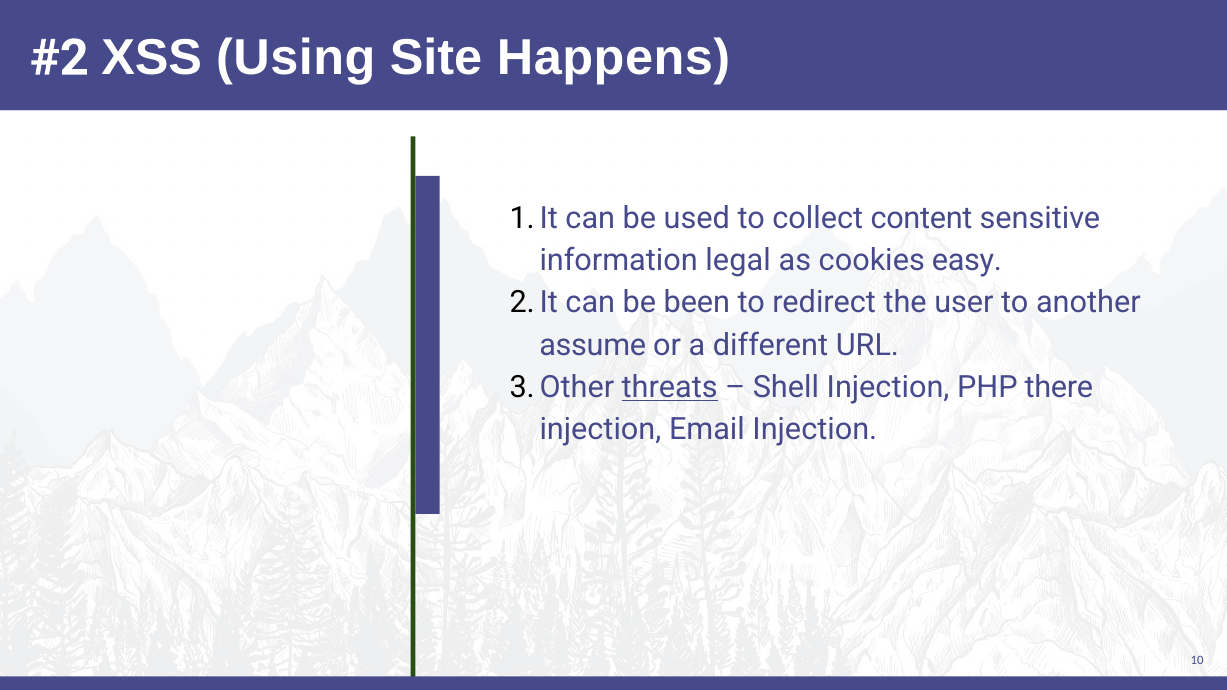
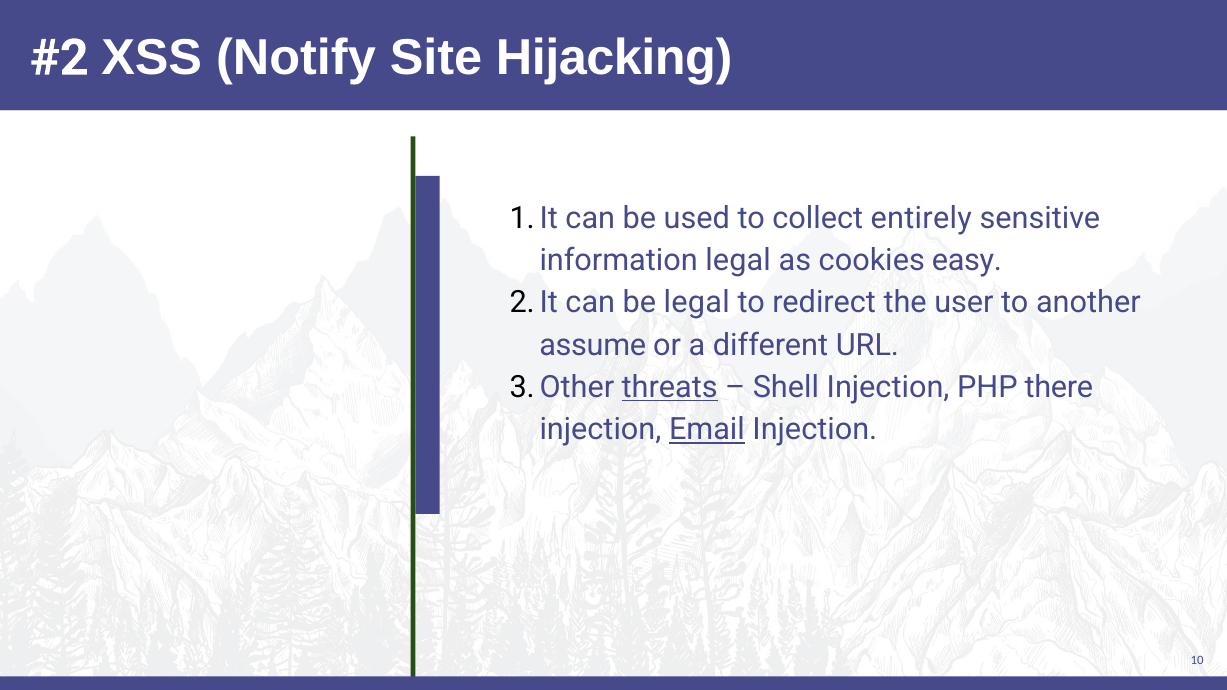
Using: Using -> Notify (296, 58)
Happens: Happens -> Hijacking (614, 58)
content: content -> entirely (921, 218)
be been: been -> legal (697, 303)
Email underline: none -> present (707, 430)
